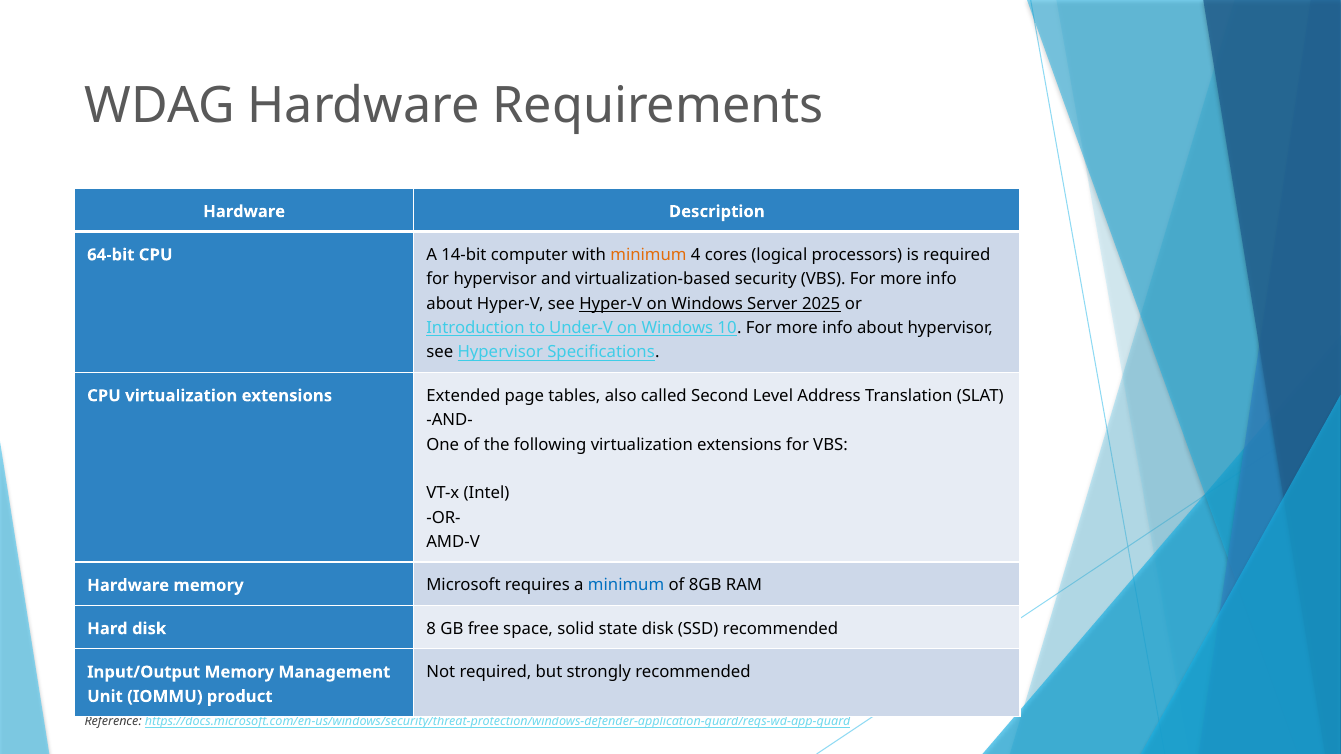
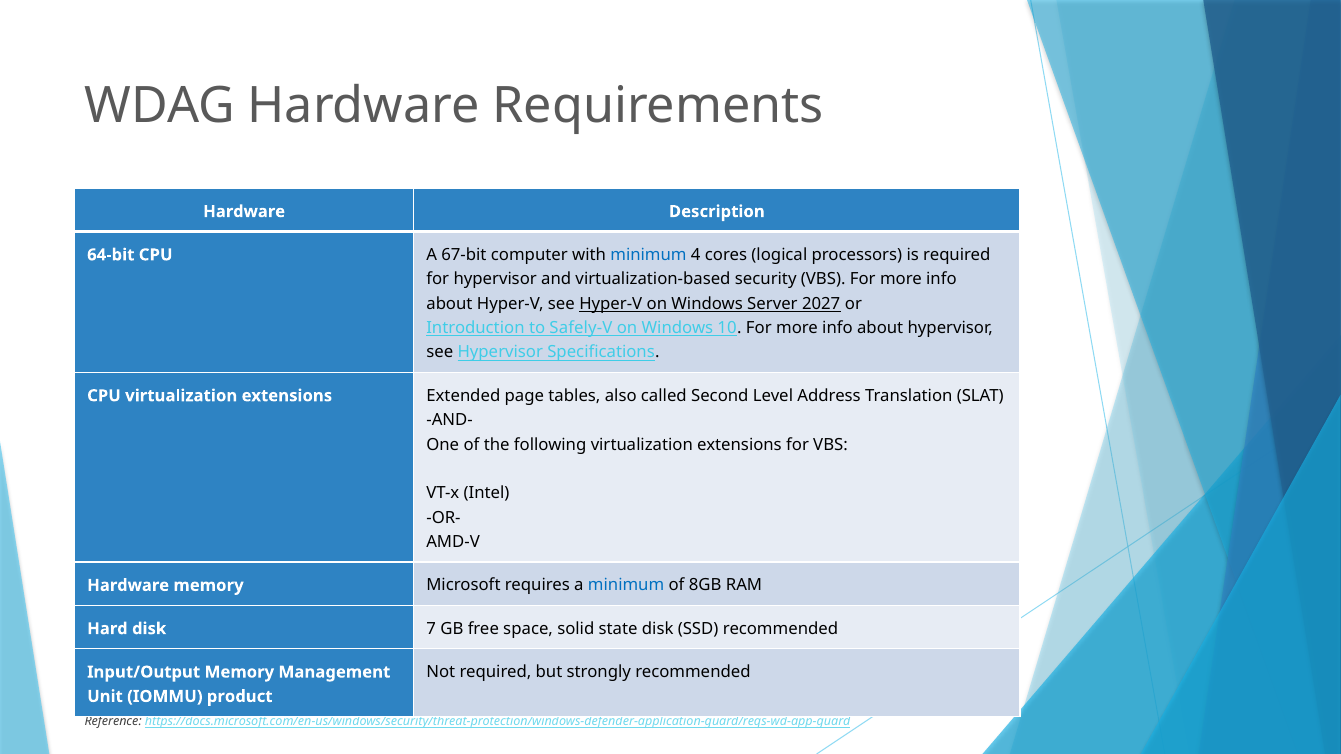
14-bit: 14-bit -> 67-bit (464, 255)
minimum colour: orange -> blue (648, 255)
2025: 2025 -> 2027 (821, 304)
Under-V: Under-V -> Safely-V (581, 328)
8: 8 -> 7 (431, 629)
